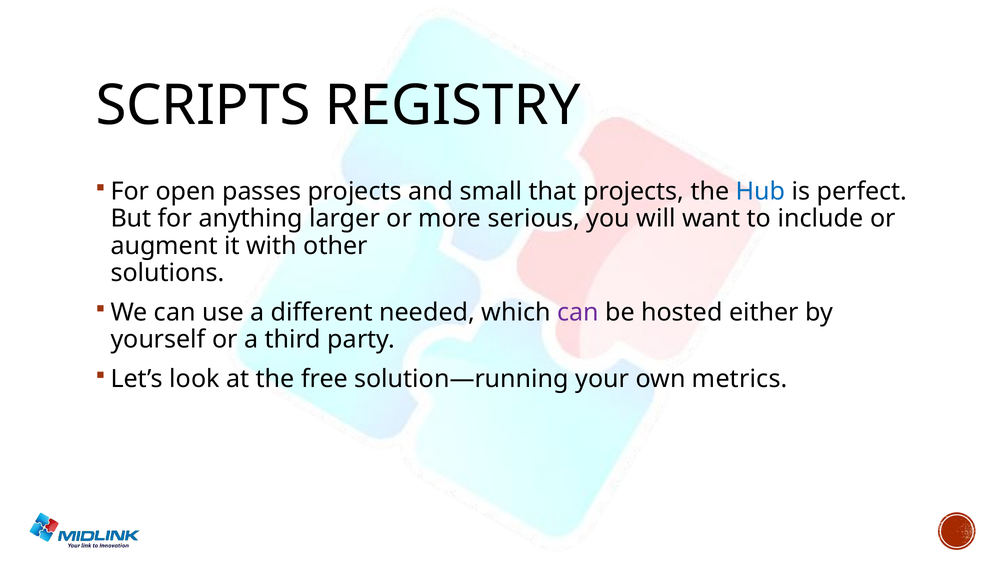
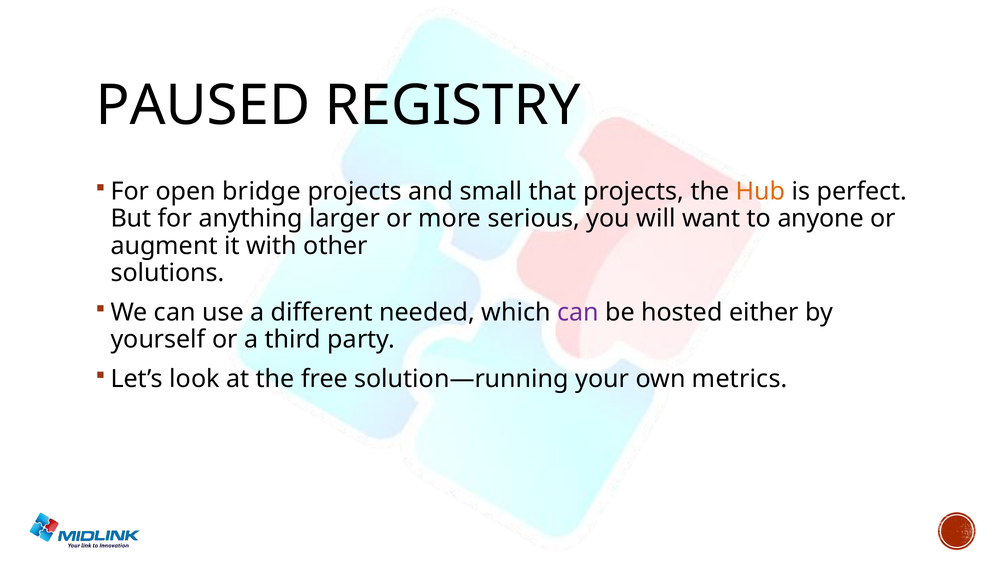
SCRIPTS: SCRIPTS -> PAUSED (203, 106)
passes: passes -> bridge (262, 192)
Hub colour: blue -> orange (761, 192)
include: include -> anyone (821, 219)
